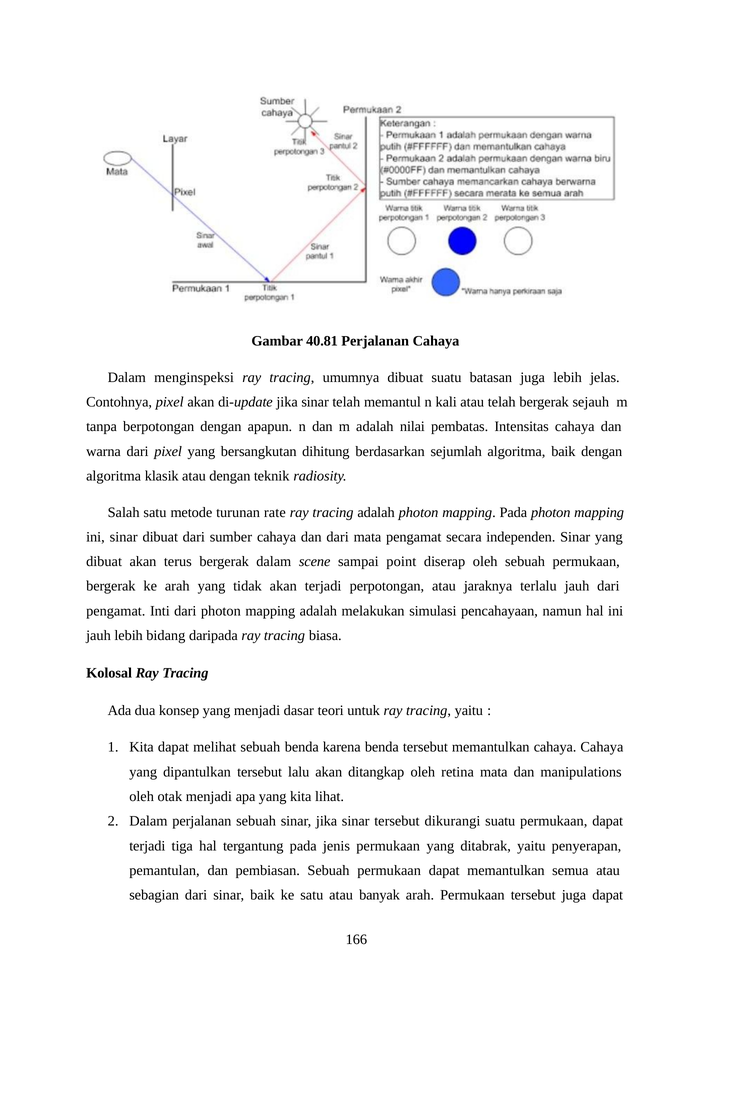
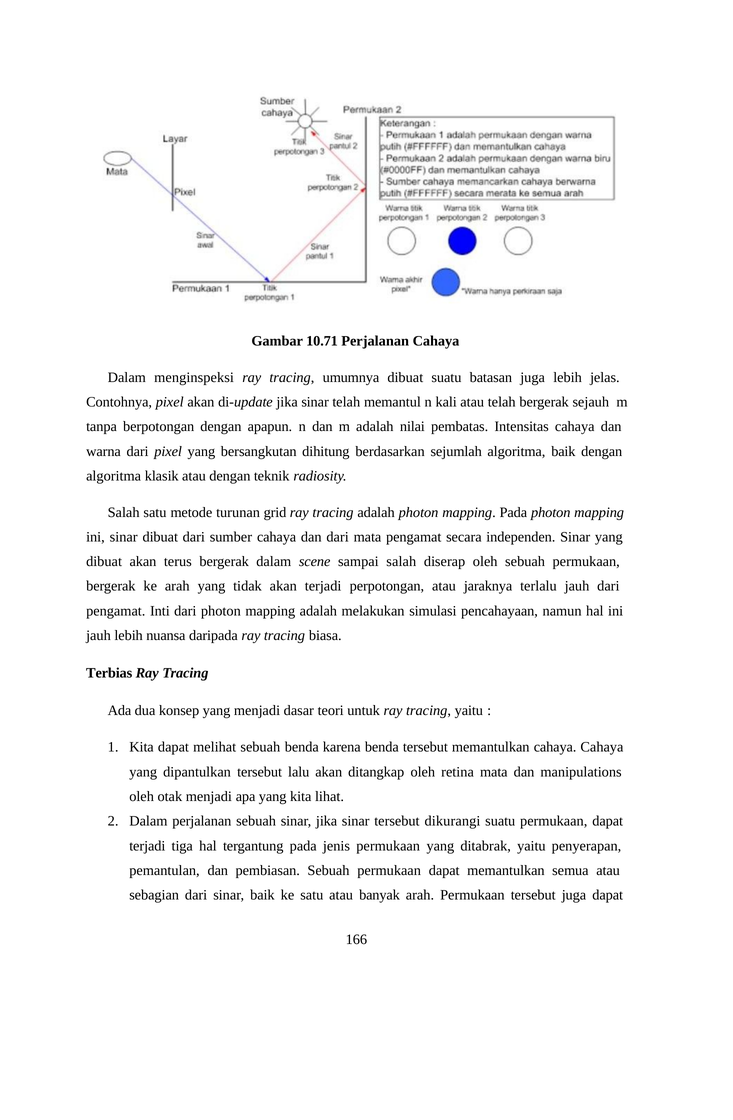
40.81: 40.81 -> 10.71 (322, 341)
rate: rate -> grid (275, 513)
sampai point: point -> salah (401, 562)
bidang: bidang -> nuansa (166, 636)
Kolosal: Kolosal -> Terbias (109, 674)
